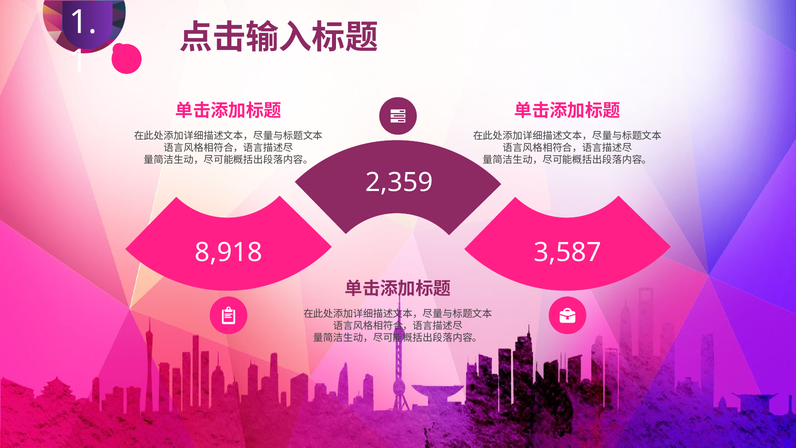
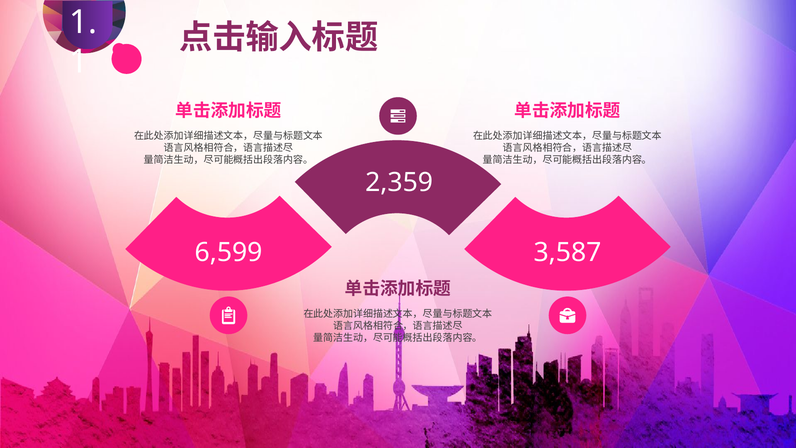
8,918: 8,918 -> 6,599 (229, 252)
